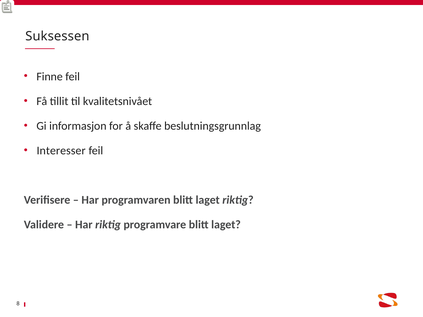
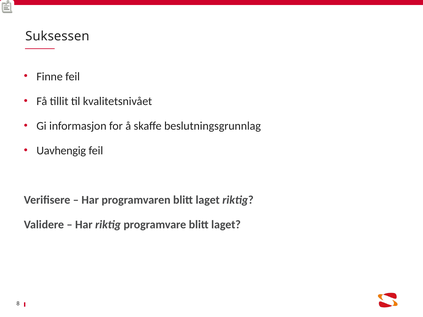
Interesser: Interesser -> Uavhengig (61, 151)
